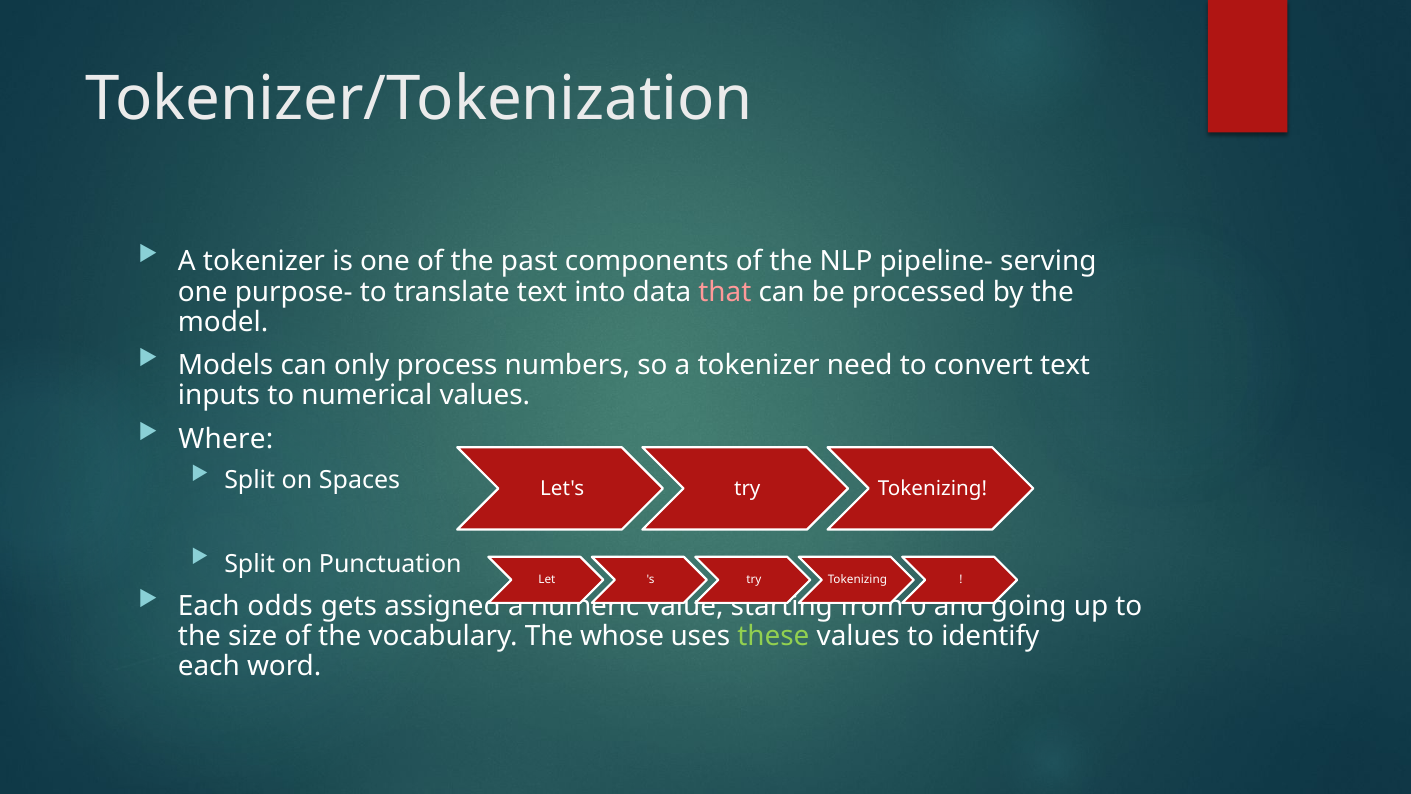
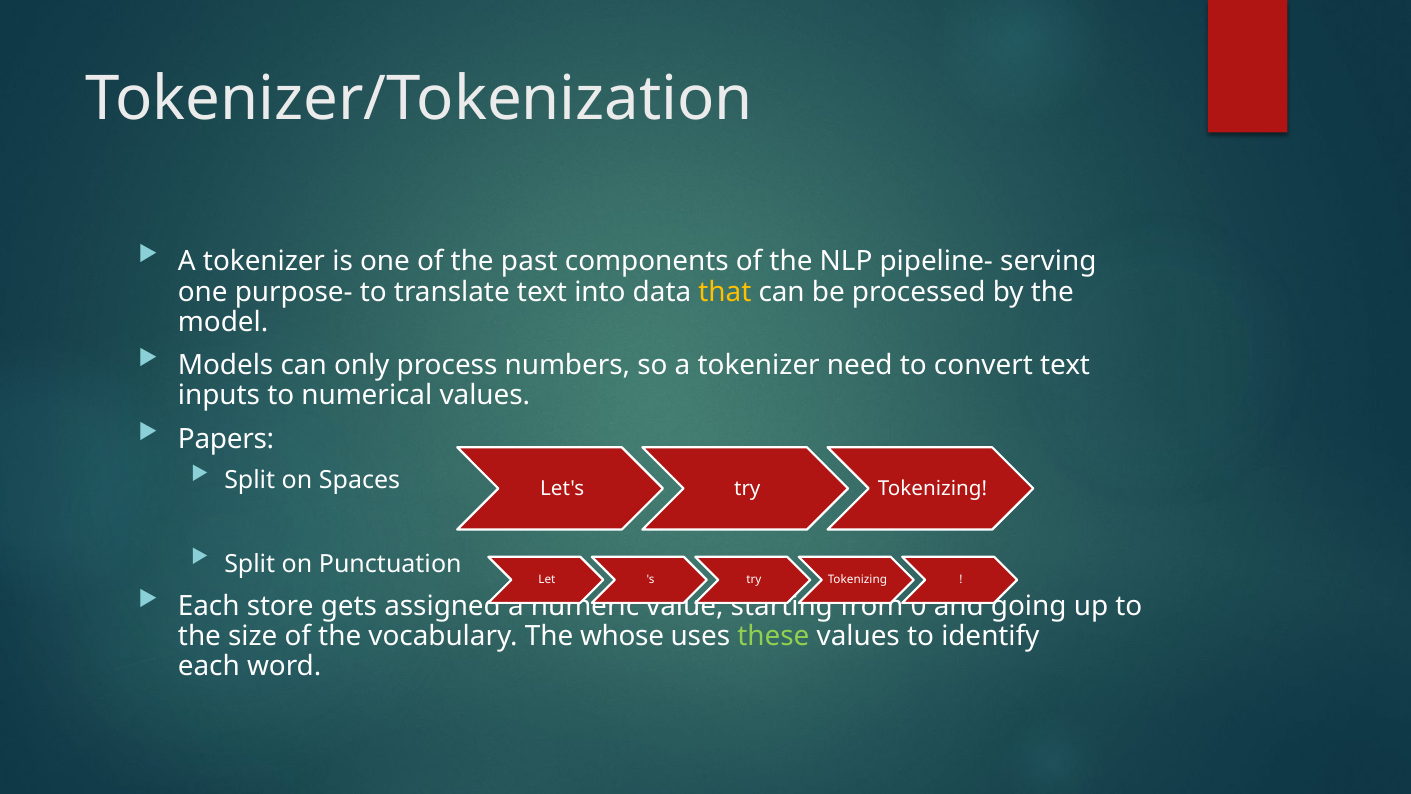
that colour: pink -> yellow (725, 292)
Where: Where -> Papers (226, 439)
odds: odds -> store (280, 606)
